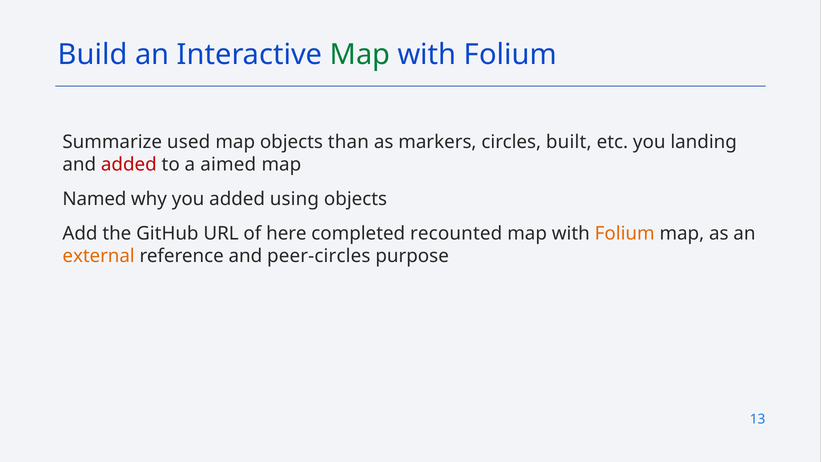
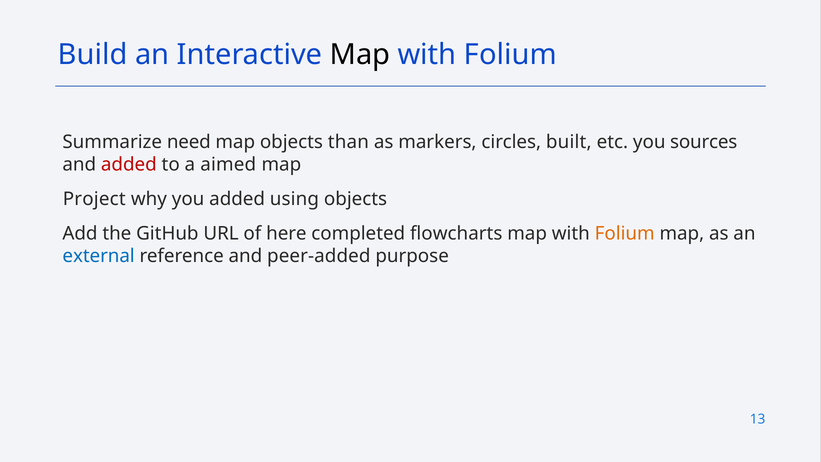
Map colour: green -> black (360, 55)
used: used -> need (189, 142)
landing: landing -> sources (704, 142)
Named: Named -> Project (94, 199)
recounted: recounted -> flowcharts (456, 233)
external colour: orange -> blue (99, 256)
peer-circles: peer-circles -> peer-added (319, 256)
